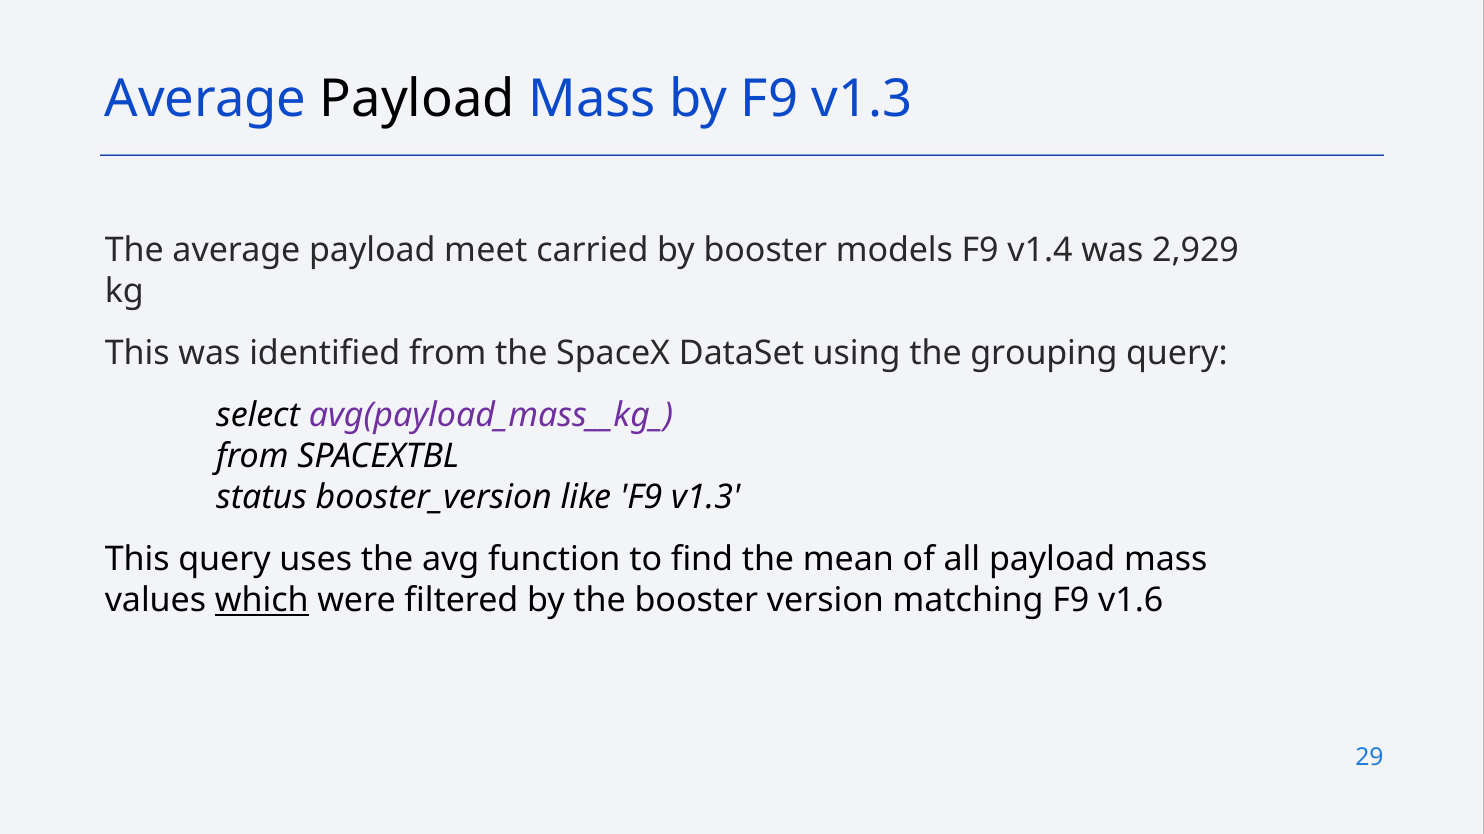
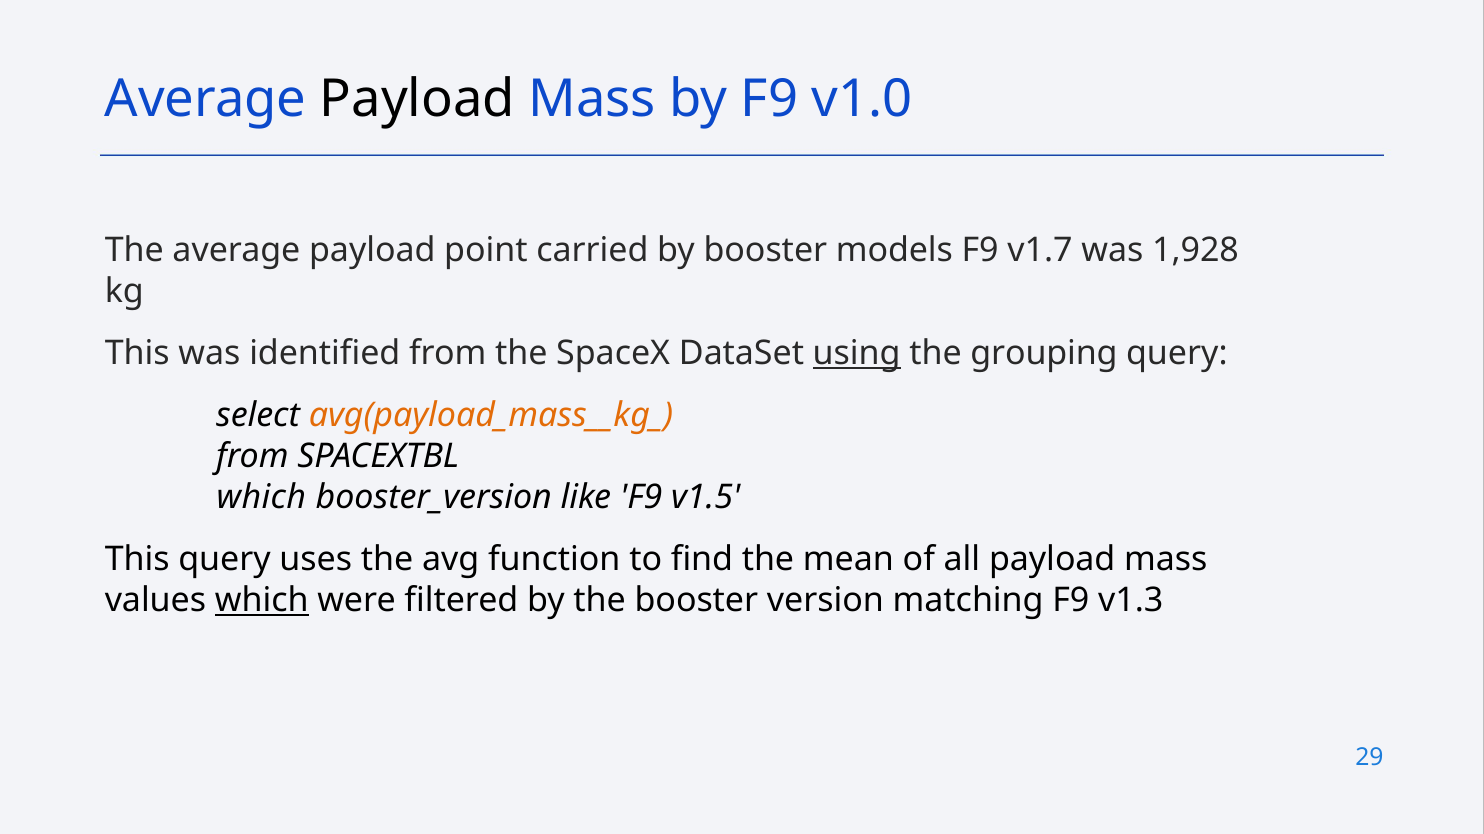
by F9 v1.3: v1.3 -> v1.0 (862, 99)
meet: meet -> point (486, 251)
v1.4: v1.4 -> v1.7 (1040, 251)
2,929: 2,929 -> 1,928 (1196, 251)
using underline: none -> present (857, 354)
avg(payload_mass__kg_ colour: purple -> orange (491, 416)
status: status -> which (261, 498)
like F9 v1.3: v1.3 -> v1.5 (706, 498)
v1.6: v1.6 -> v1.3 (1131, 601)
